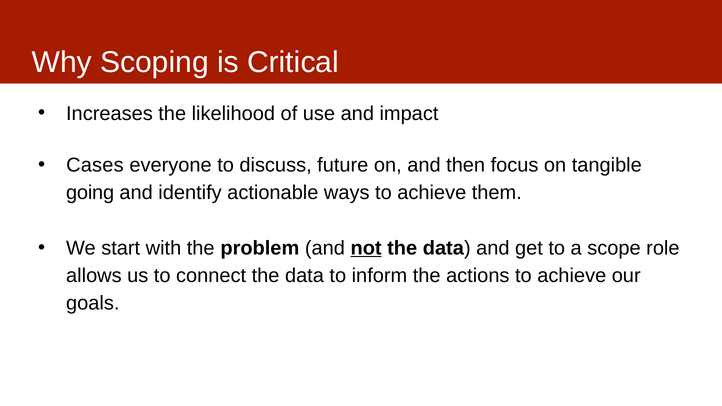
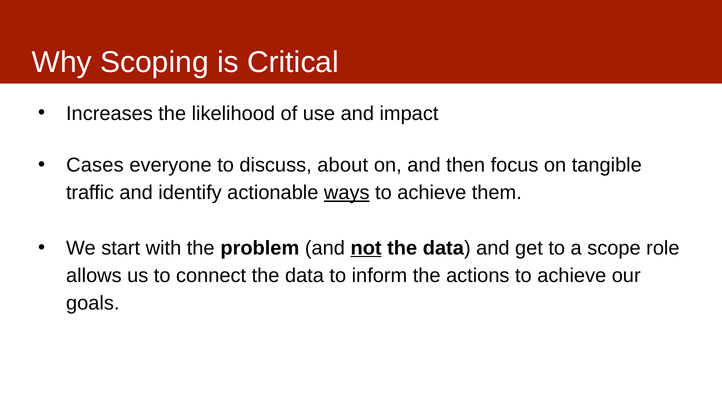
future: future -> about (343, 165)
going: going -> traffic (90, 193)
ways underline: none -> present (347, 193)
